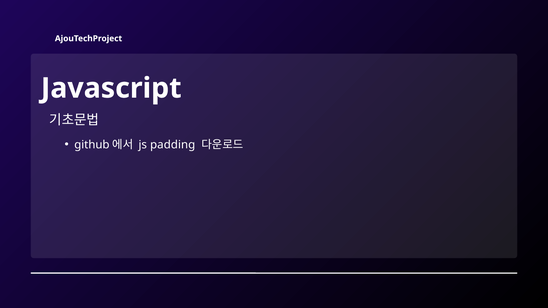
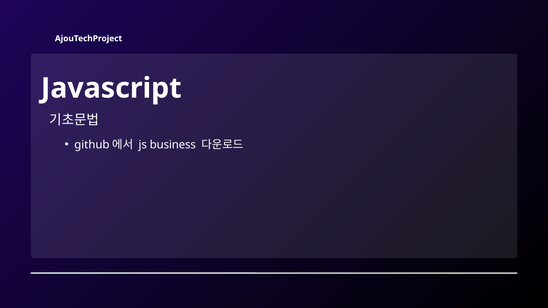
padding: padding -> business (173, 145)
